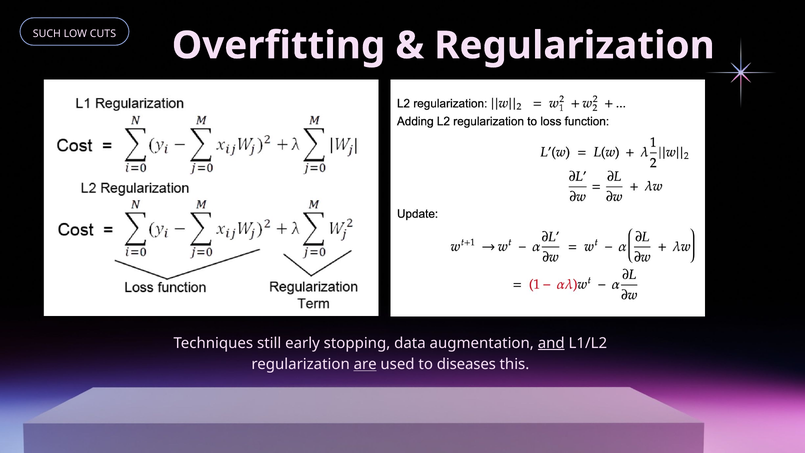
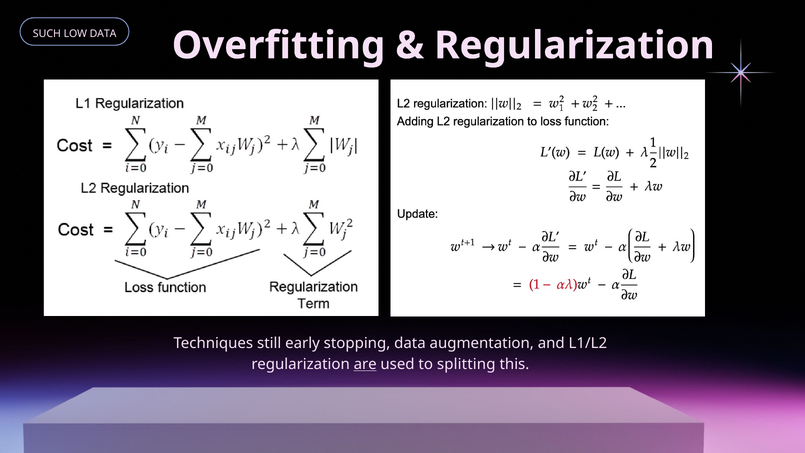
LOW CUTS: CUTS -> DATA (103, 34)
and underline: present -> none (551, 343)
diseases: diseases -> splitting (466, 364)
